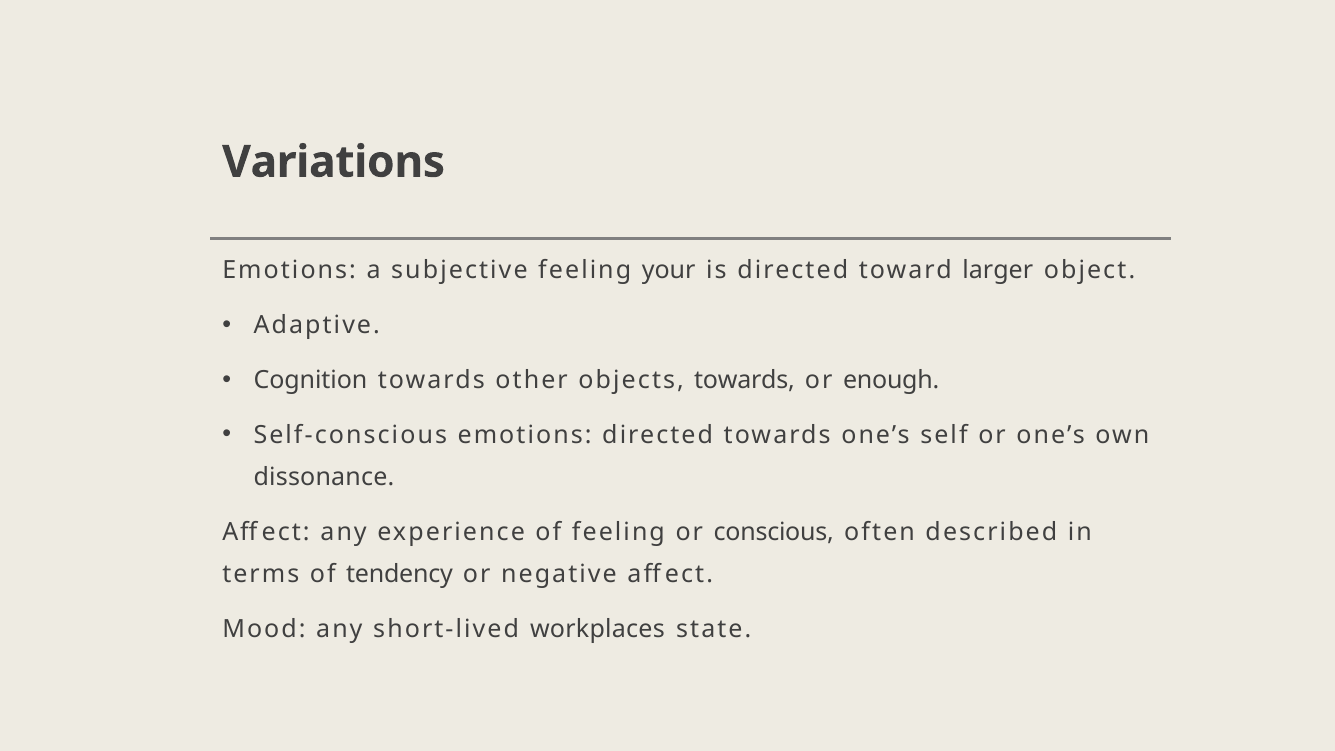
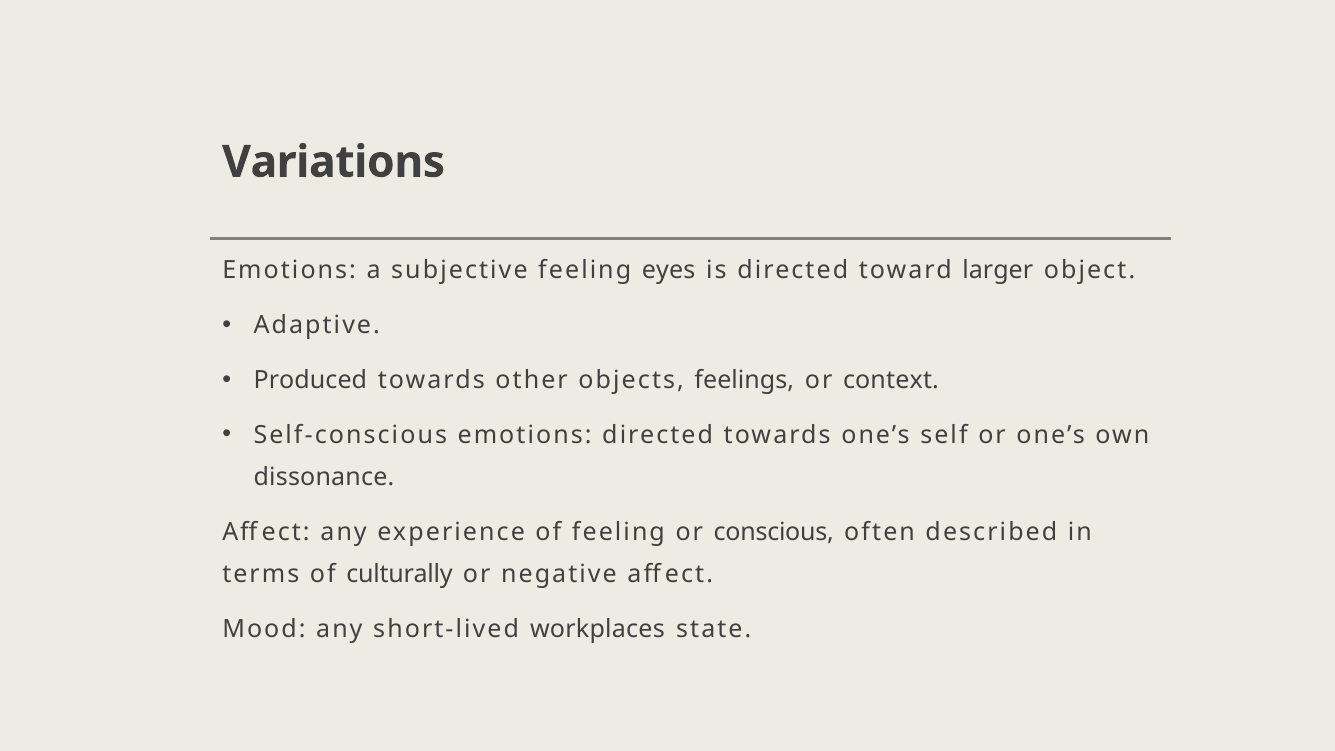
your: your -> eyes (669, 270)
Cognition: Cognition -> Produced (310, 380)
objects towards: towards -> feelings (744, 380)
enough: enough -> context (891, 380)
tendency: tendency -> culturally (399, 574)
